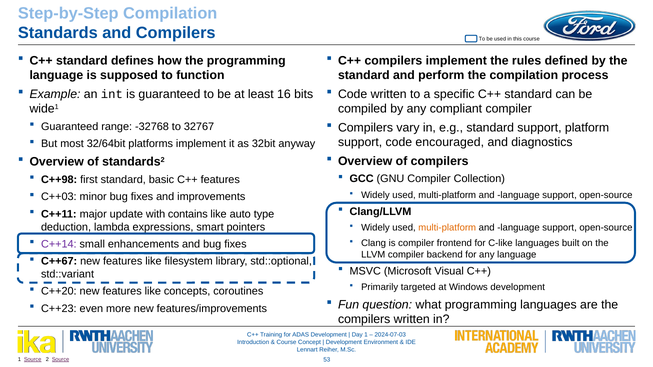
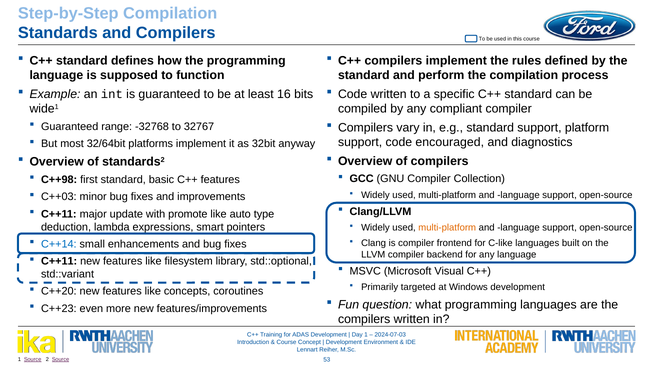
contains: contains -> promote (188, 214)
C++14 colour: purple -> blue (59, 244)
C++67: C++67 -> C++11 (59, 261)
